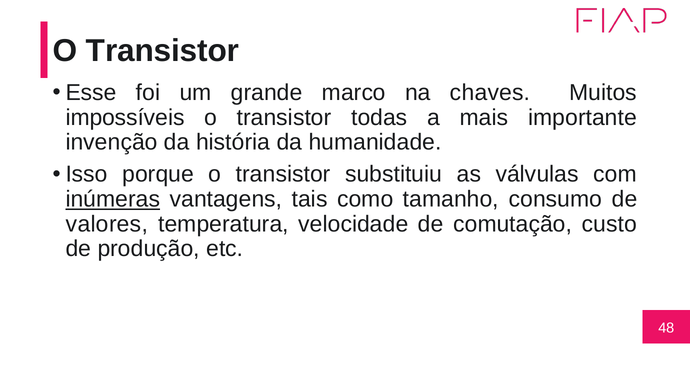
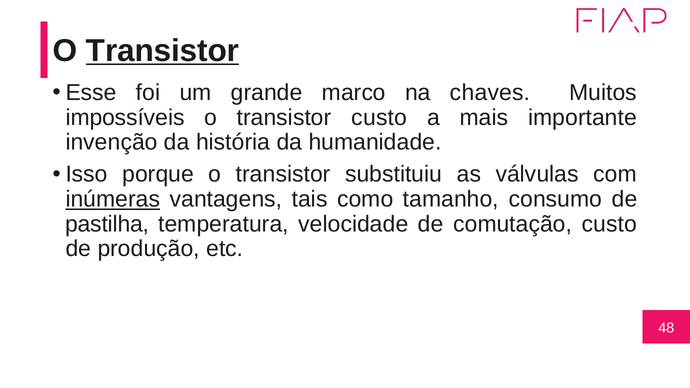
Transistor underline: none -> present (162, 51)
transistor todas: todas -> custo (379, 117)
valores: valores -> pastilha (107, 224)
